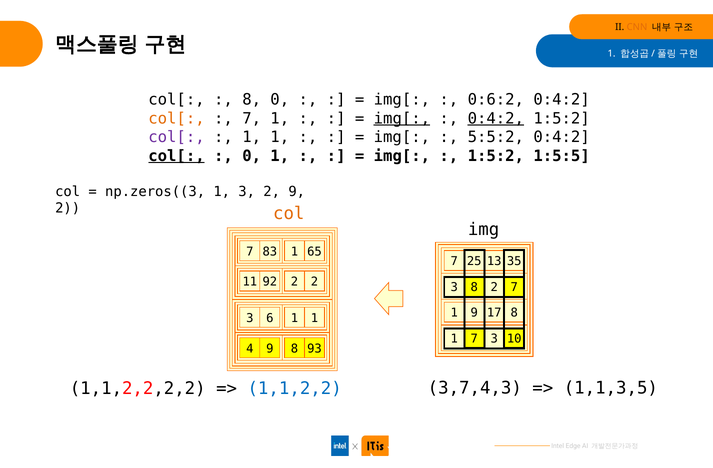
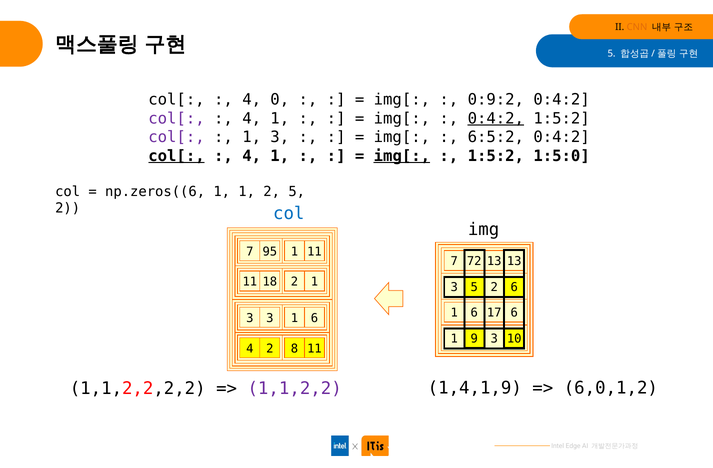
1: 1 -> 5 (612, 54)
8: 8 -> 4 (252, 100)
0:6:2: 0:6:2 -> 0:9:2 (496, 100)
col[ colour: orange -> purple (176, 119)
7: 7 -> 4 (252, 119)
img[ underline: present -> none (402, 119)
1: 1 -> 3 (280, 137)
5:5:2: 5:5:2 -> 6:5:2 (496, 137)
0: 0 -> 4 (252, 156)
img[ underline: none -> present (402, 156)
1:5:5: 1:5:5 -> 1:5:0 (562, 156)
np.zeros((3: np.zeros((3 -> np.zeros((6 (155, 192)
1 3: 3 -> 1 (247, 192)
2 9: 9 -> 5 (297, 192)
col colour: orange -> blue (289, 214)
83: 83 -> 95 (270, 252)
1 65: 65 -> 11 (314, 252)
25: 25 -> 72 (474, 262)
13 35: 35 -> 13 (514, 262)
92: 92 -> 18 (270, 282)
2 2: 2 -> 1 (314, 282)
3 8: 8 -> 5 (474, 287)
2 7: 7 -> 6 (514, 287)
9: 9 -> 6 (474, 313)
17 8: 8 -> 6 (514, 313)
3 6: 6 -> 3 (270, 318)
1: 1 -> 6 (314, 318)
1 7: 7 -> 9 (474, 339)
4 9: 9 -> 2 (270, 349)
8 93: 93 -> 11 (314, 349)
3,7,4,3: 3,7,4,3 -> 1,4,1,9 (475, 388)
1,1,3,5: 1,1,3,5 -> 6,0,1,2 (611, 388)
1,1,2,2 colour: blue -> purple (295, 389)
